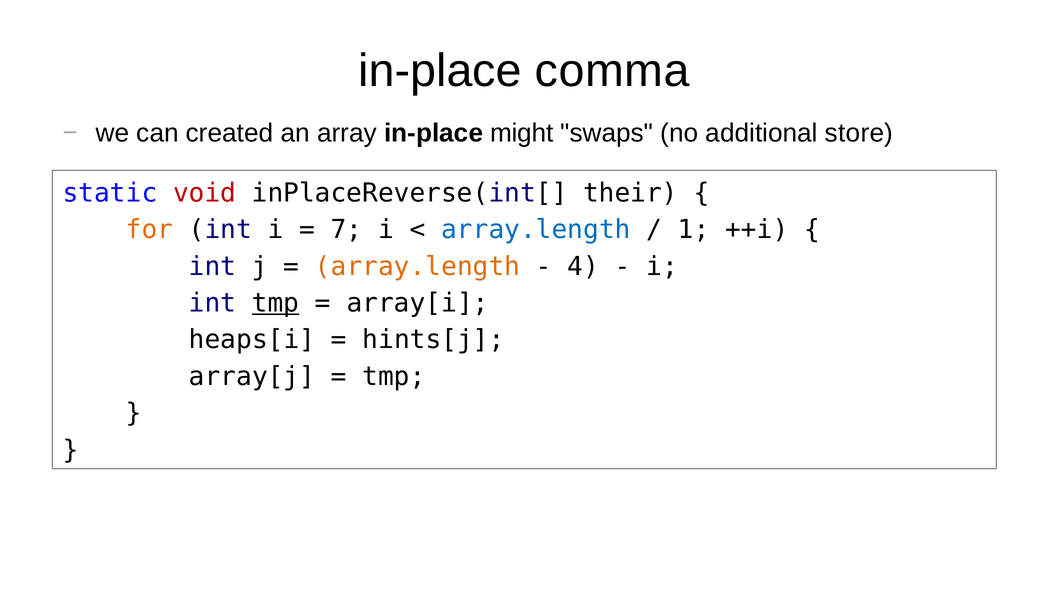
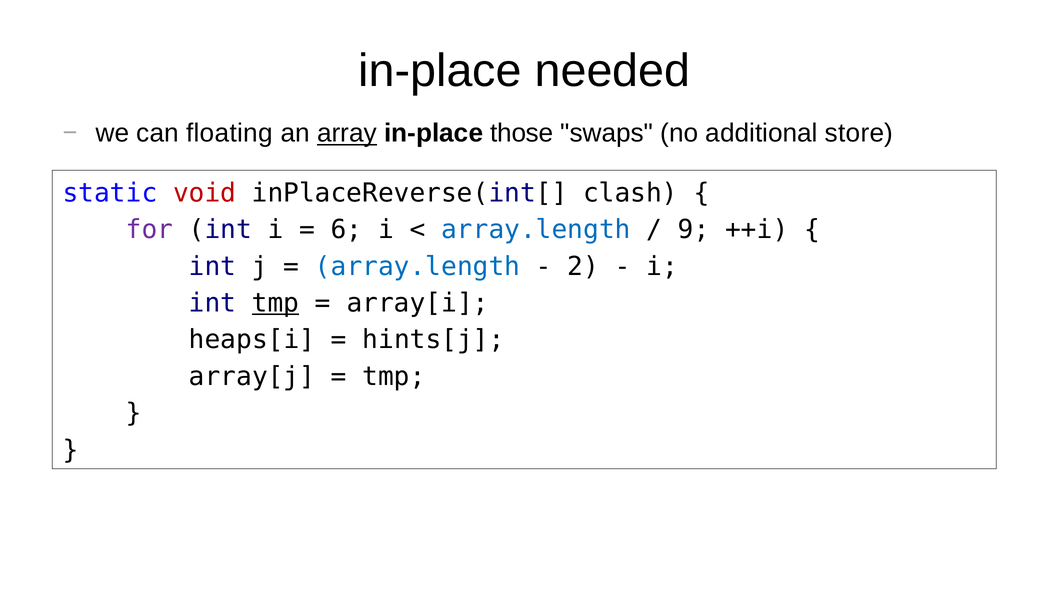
comma: comma -> needed (612, 71)
created: created -> floating (229, 133)
array underline: none -> present (347, 133)
might: might -> those (522, 133)
their: their -> clash (630, 193)
for colour: orange -> purple (149, 230)
7: 7 -> 6 (346, 230)
1: 1 -> 9 (694, 230)
array.length colour: orange -> blue (418, 266)
4: 4 -> 2 (583, 266)
